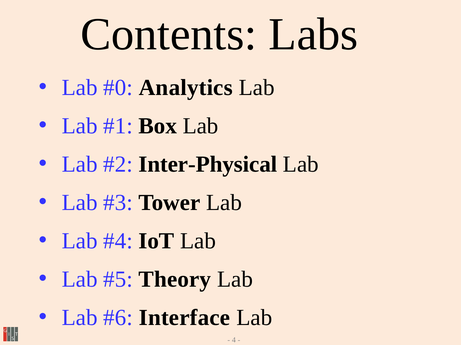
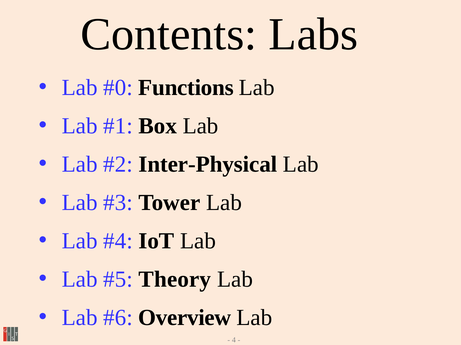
Analytics: Analytics -> Functions (186, 88)
Interface: Interface -> Overview (185, 318)
